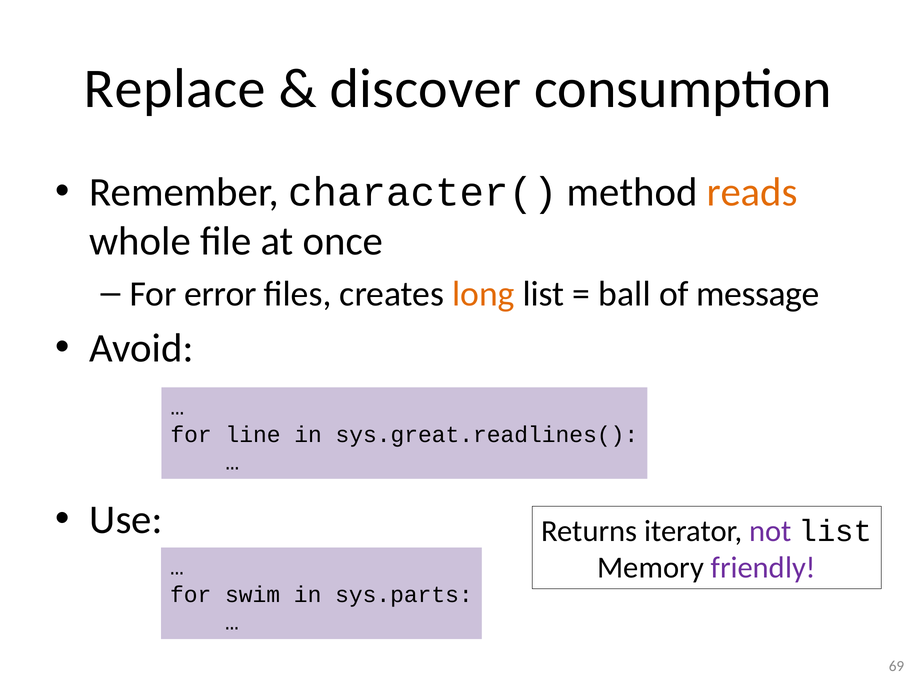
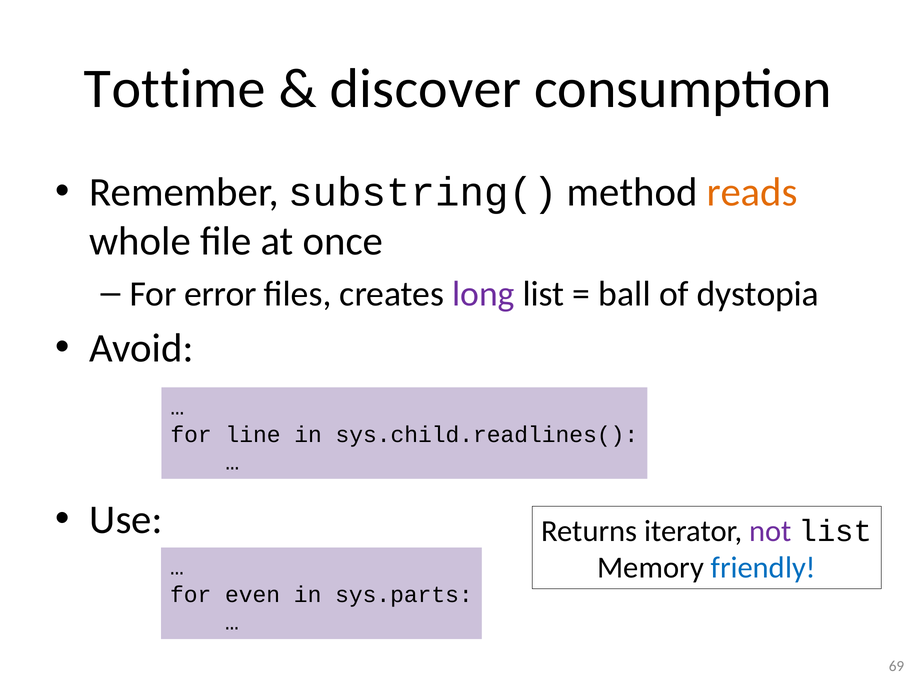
Replace: Replace -> Tottime (175, 89)
character(: character( -> substring( (423, 192)
long colour: orange -> purple (483, 294)
message: message -> dystopia (758, 294)
sys.great.readlines(: sys.great.readlines( -> sys.child.readlines( (487, 435)
friendly colour: purple -> blue (763, 568)
swim: swim -> even (253, 595)
